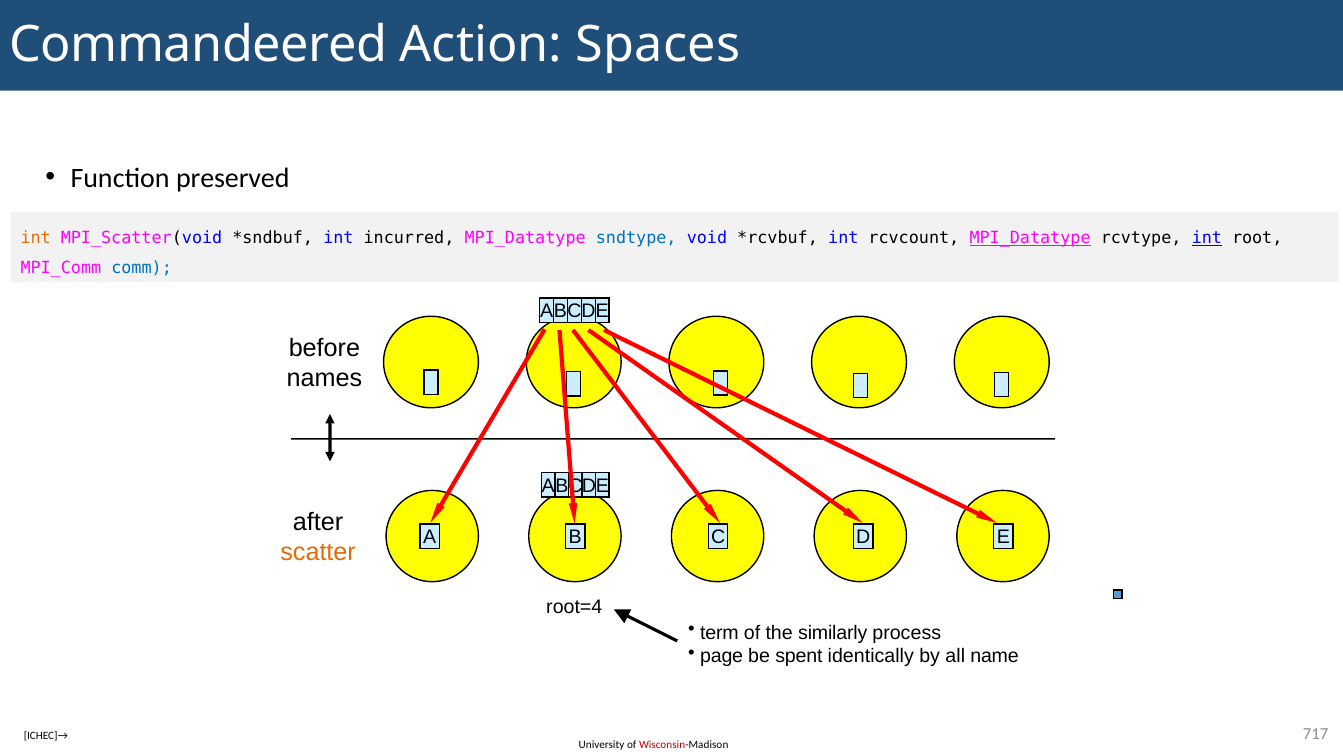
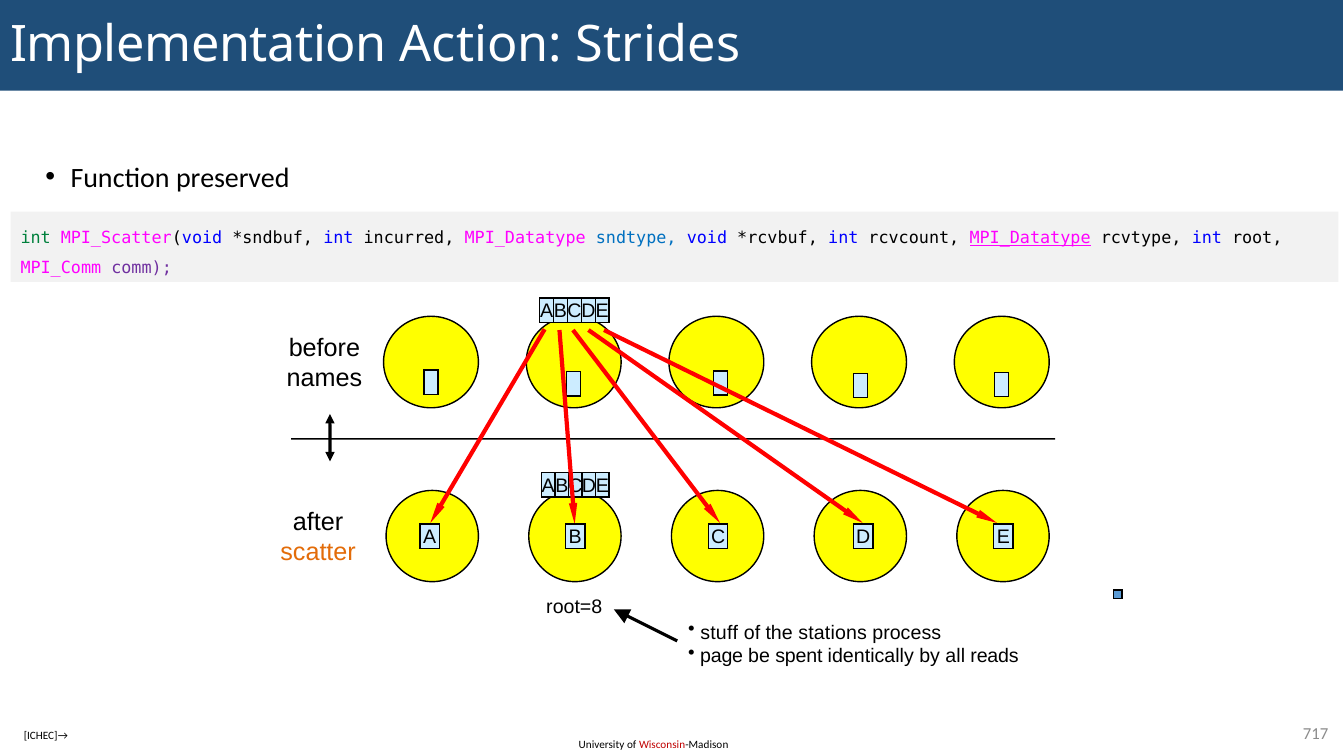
Commandeered: Commandeered -> Implementation (199, 45)
Spaces: Spaces -> Strides (658, 45)
int colour: orange -> green (36, 238)
int underline: present -> none (1207, 238)
comm colour: blue -> purple (142, 268)
root=4: root=4 -> root=8 (574, 607)
term: term -> stuff (719, 633)
similarly: similarly -> stations (833, 633)
name: name -> reads (995, 657)
